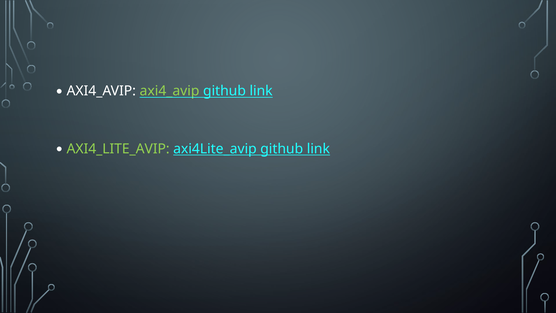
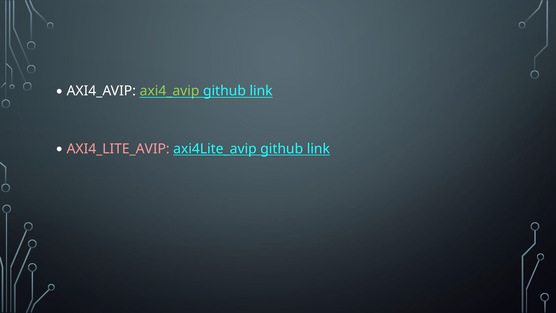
AXI4_LITE_AVIP colour: light green -> pink (118, 149)
